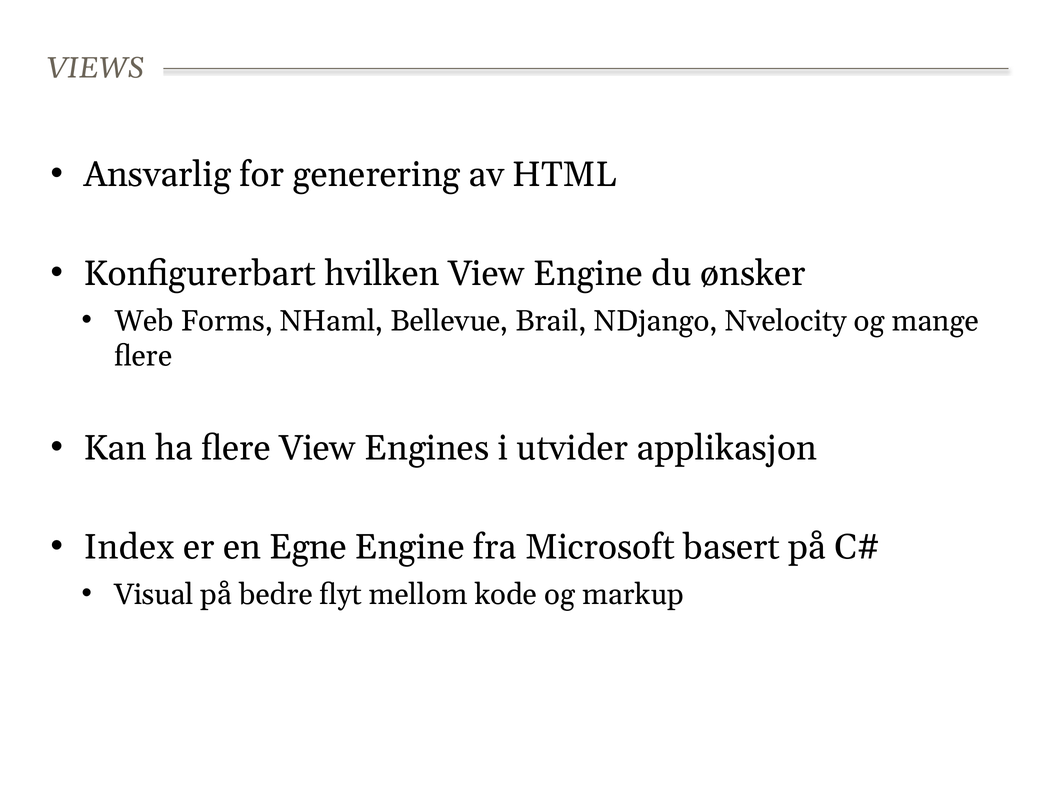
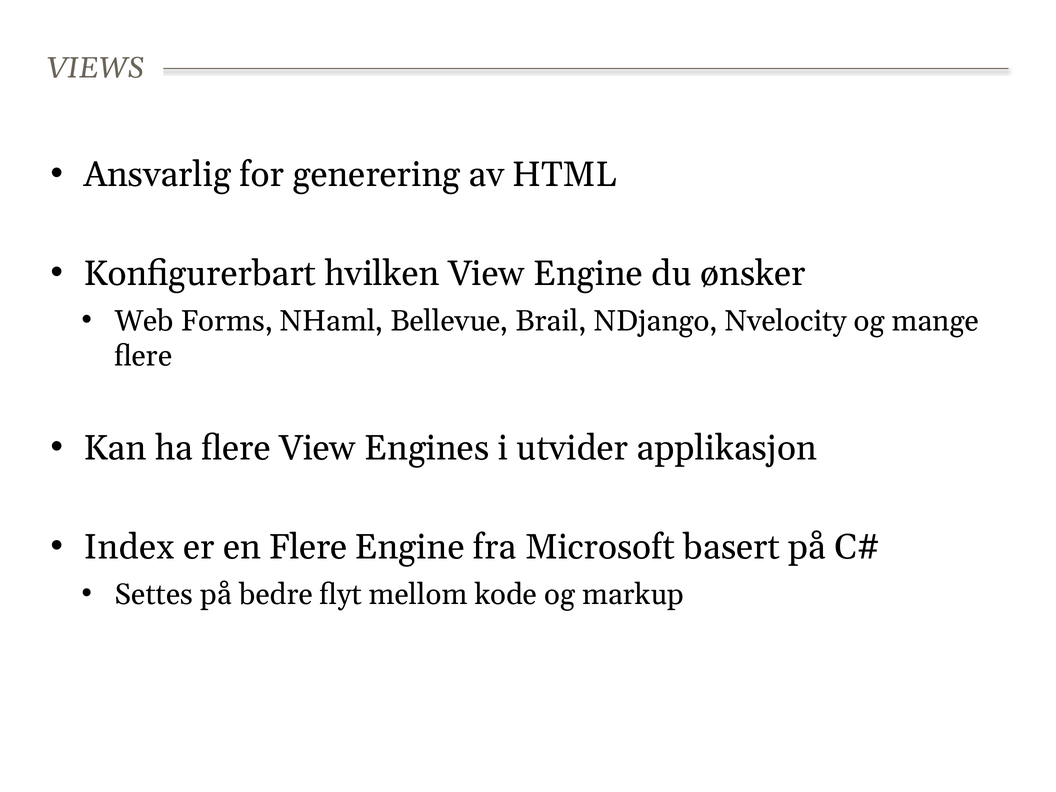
en Egne: Egne -> Flere (308, 547)
Visual: Visual -> Settes (154, 594)
